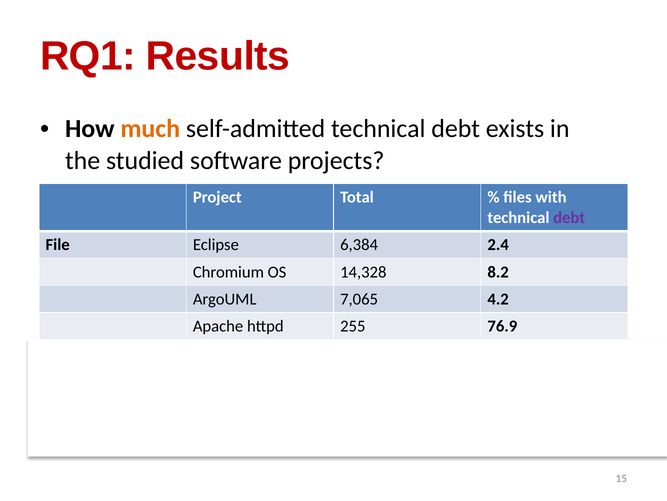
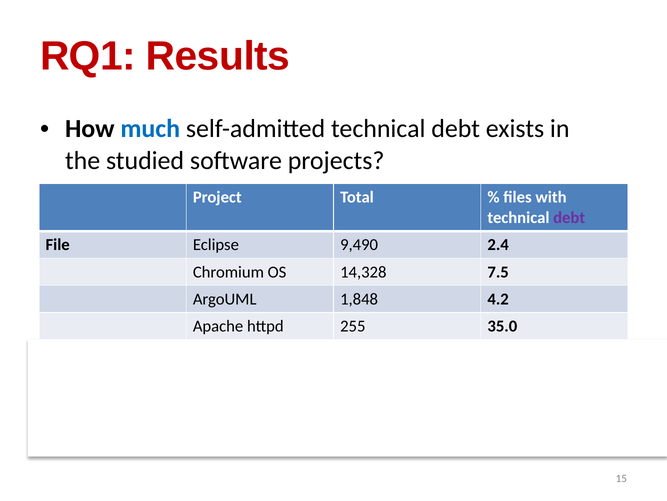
much colour: orange -> blue (150, 129)
6,384: 6,384 -> 9,490 (359, 245)
8.2: 8.2 -> 7.5 (498, 272)
7,065: 7,065 -> 1,848 (359, 299)
76.9: 76.9 -> 35.0 (502, 326)
